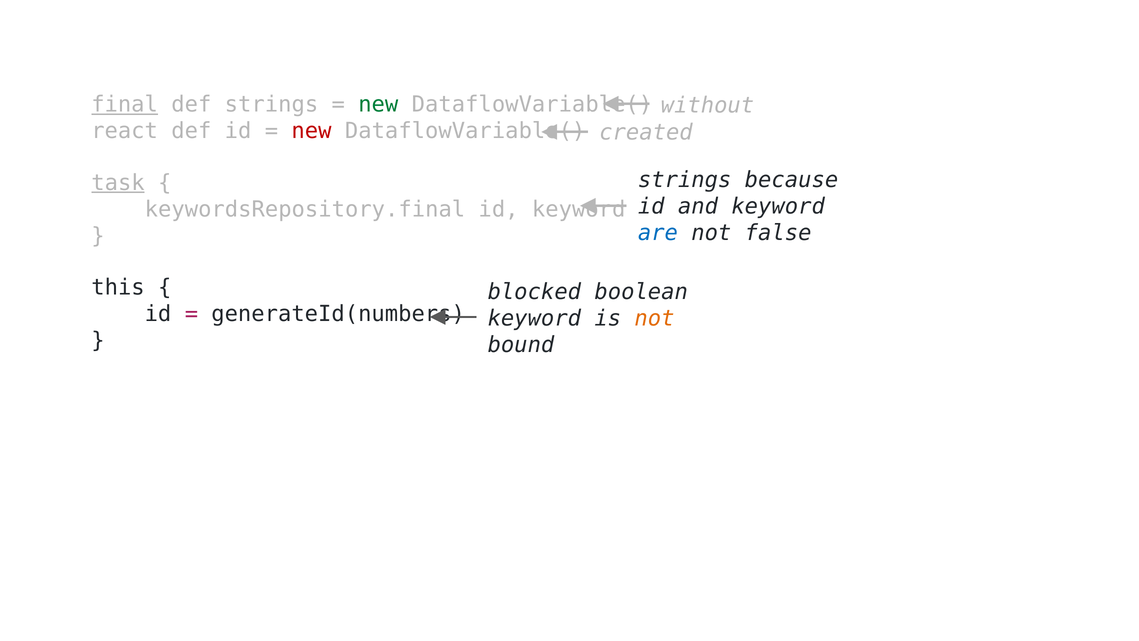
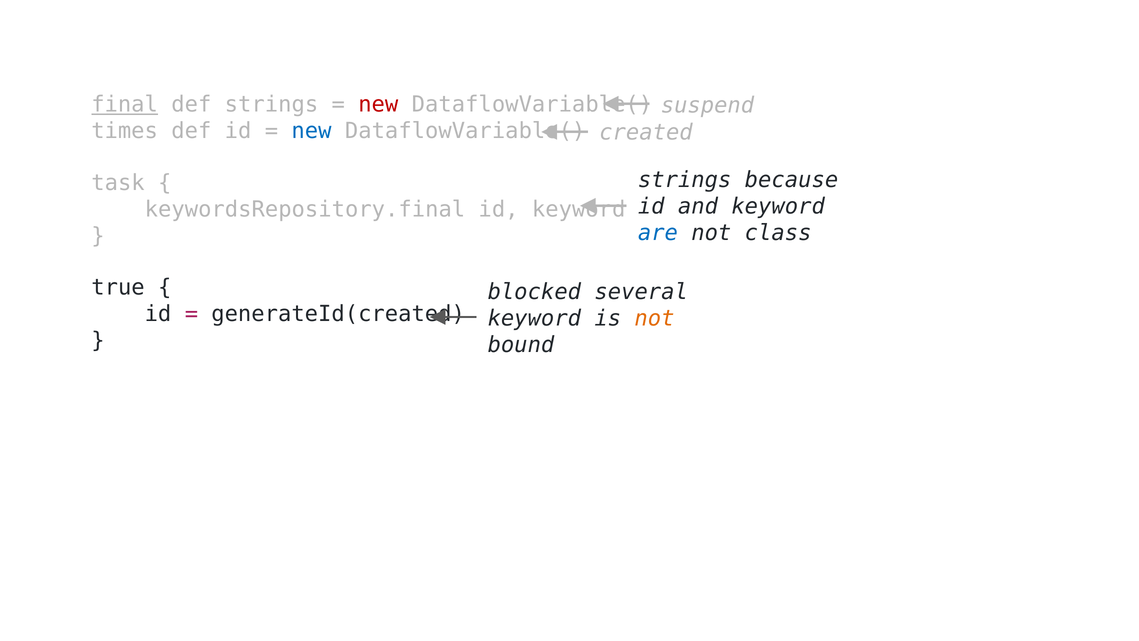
new colour: green -> red (378, 105)
without: without -> suspend (707, 105)
react: react -> times (125, 131)
new colour: red -> blue (312, 131)
task underline: present -> none (118, 183)
false: false -> class (778, 233)
this: this -> true (118, 287)
boolean: boolean -> several (641, 292)
generateId(numbers: generateId(numbers -> generateId(created (338, 314)
